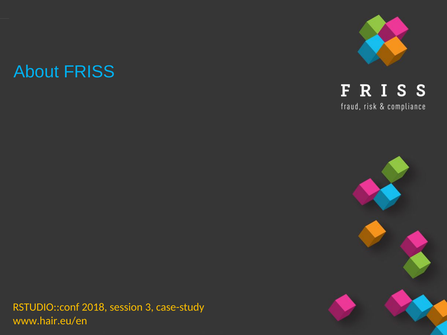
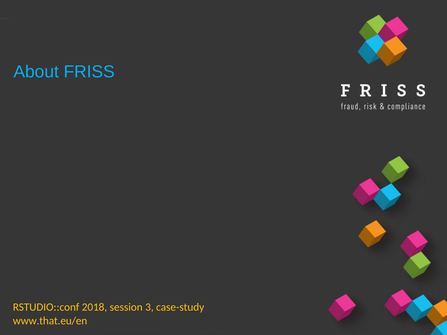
www.hair.eu/en: www.hair.eu/en -> www.that.eu/en (50, 321)
